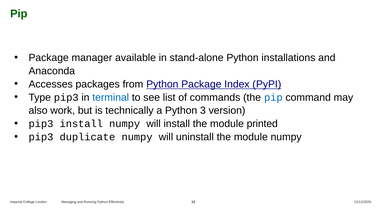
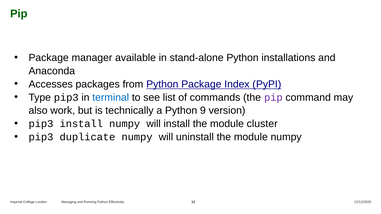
pip colour: blue -> purple (273, 98)
3: 3 -> 9 (203, 111)
printed: printed -> cluster (262, 124)
